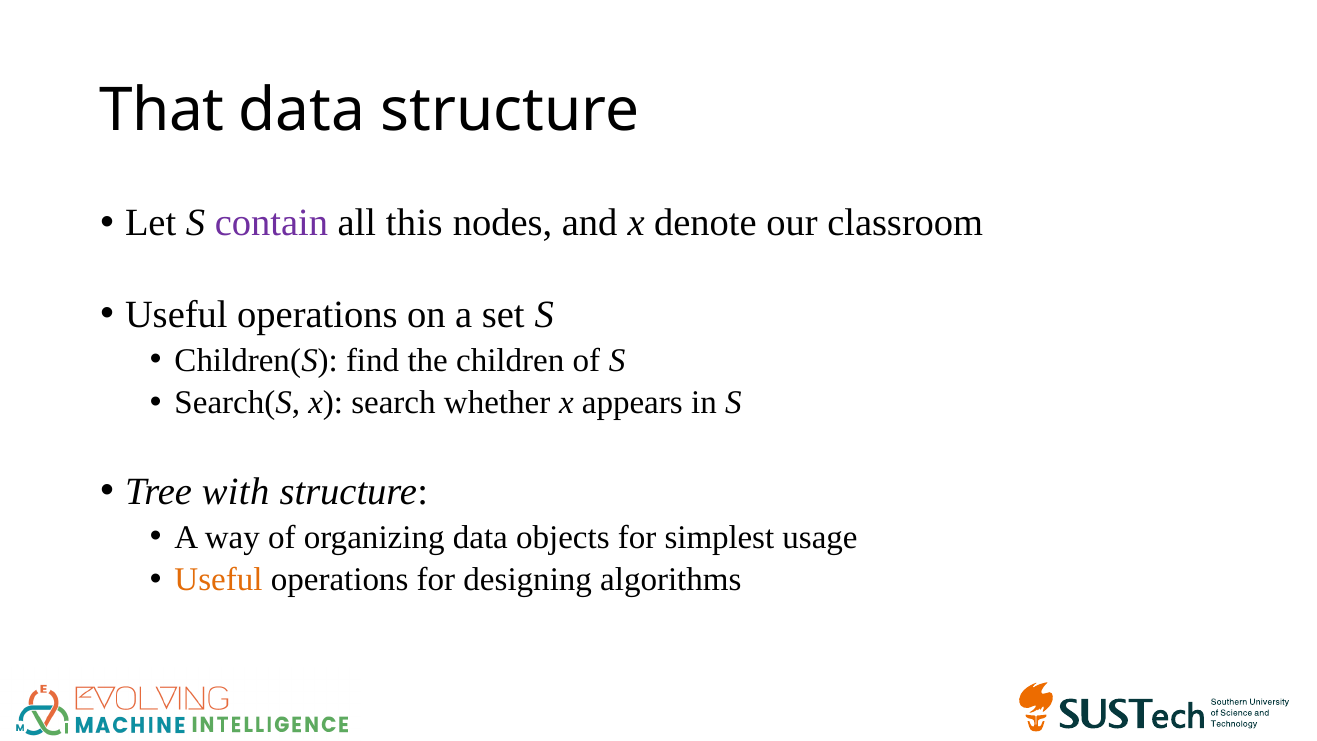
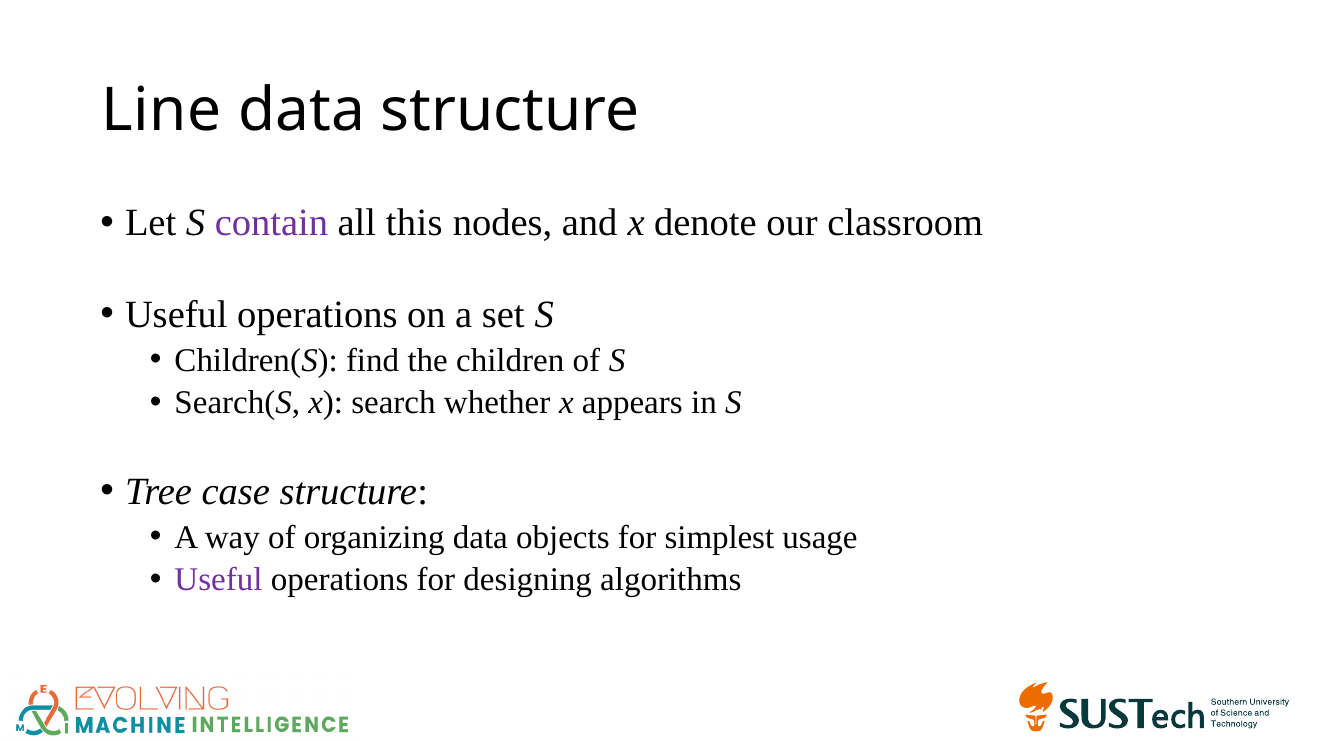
That: That -> Line (161, 111)
with: with -> case (236, 491)
Useful colour: orange -> purple (219, 580)
